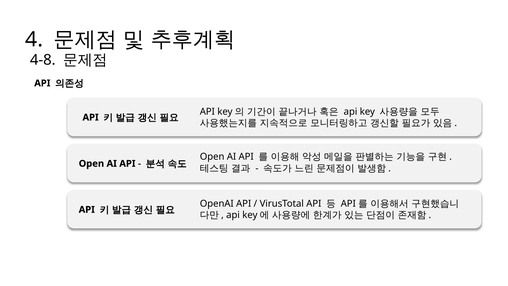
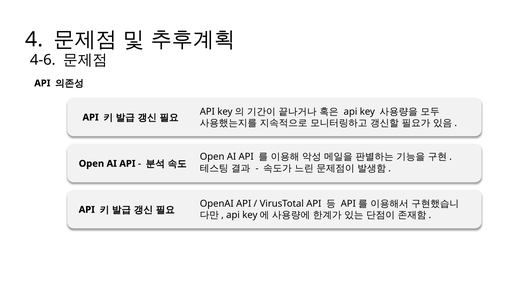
4-8: 4-8 -> 4-6 (43, 60)
